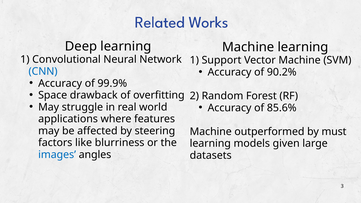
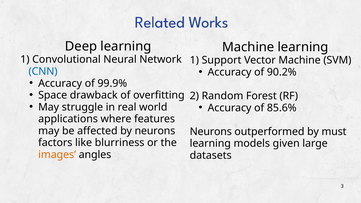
by steering: steering -> neurons (155, 131)
Machine: Machine -> Neurons (211, 132)
images colour: blue -> orange (57, 155)
